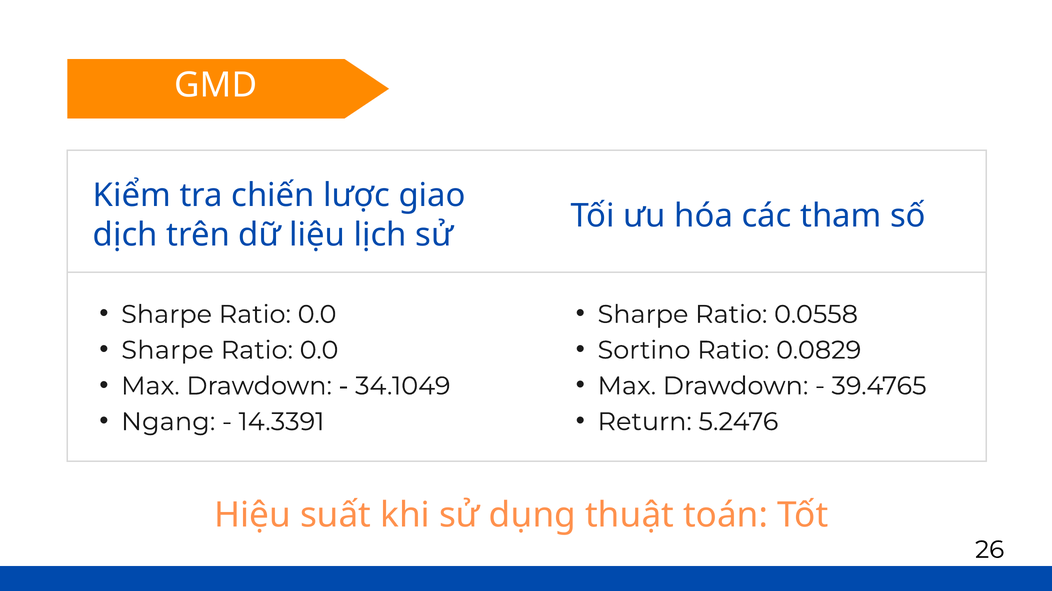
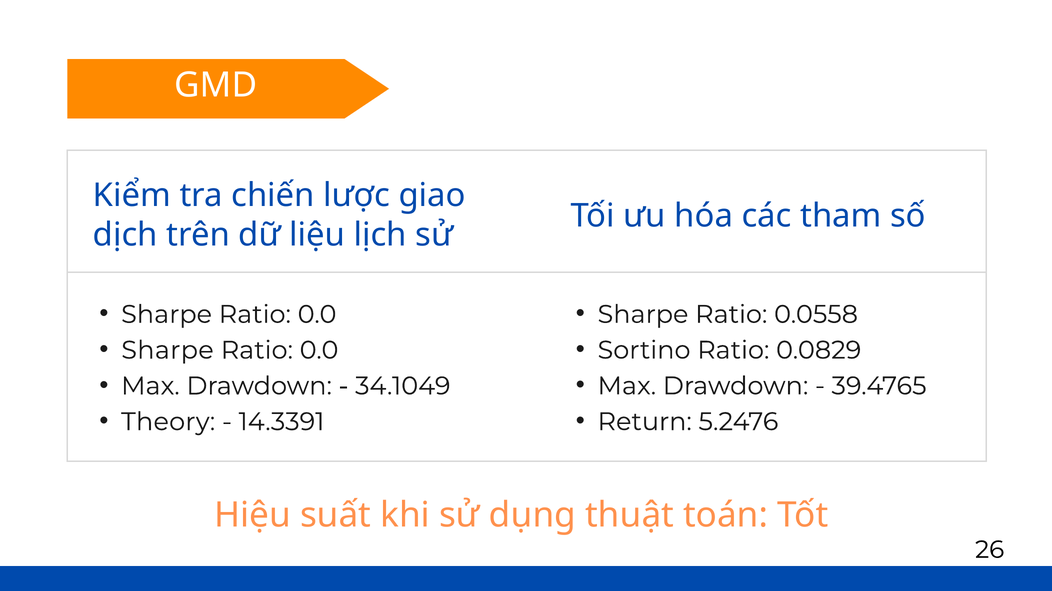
Ngang: Ngang -> Theory (168, 422)
